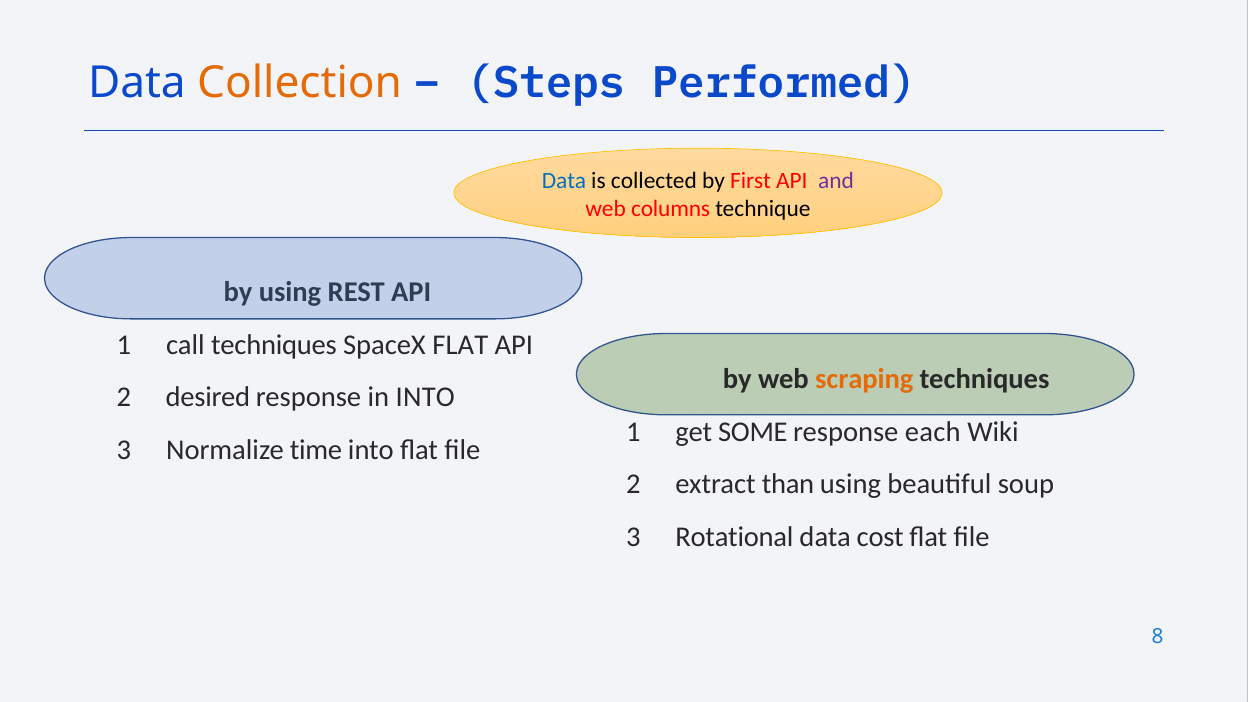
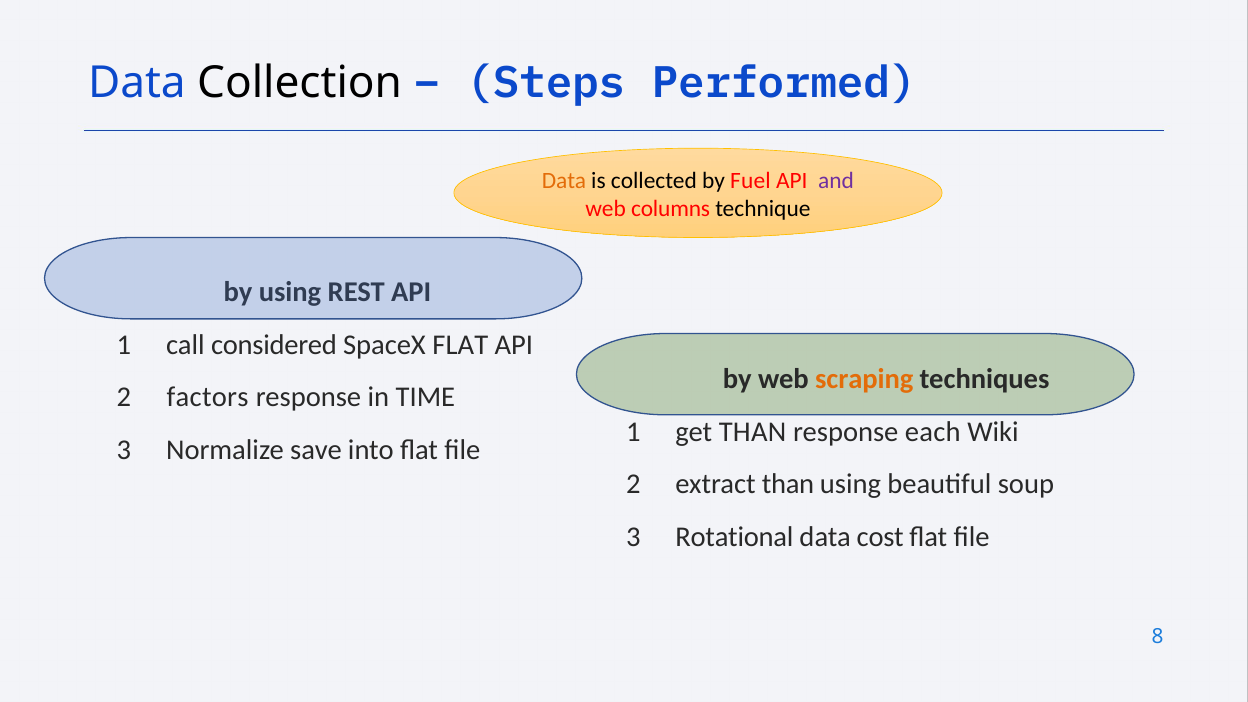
Collection colour: orange -> black (300, 83)
Data colour: blue -> orange (564, 180)
First: First -> Fuel (750, 180)
call techniques: techniques -> considered (274, 345)
desired: desired -> factors (208, 397)
in INTO: INTO -> TIME (425, 397)
get SOME: SOME -> THAN (753, 432)
time: time -> save (316, 450)
